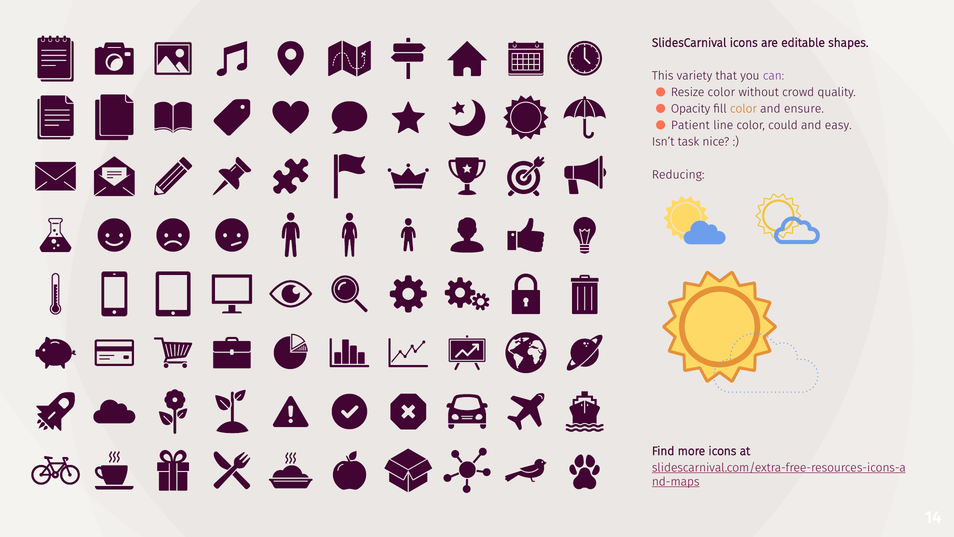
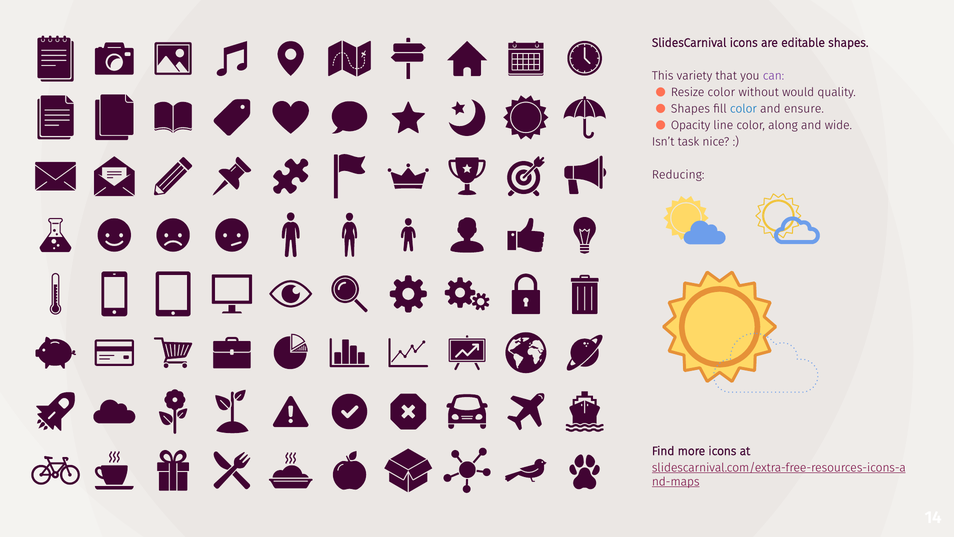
crowd: crowd -> would (798, 92)
Opacity: Opacity -> Shapes (690, 109)
color colour: orange -> blue (743, 109)
Patient: Patient -> Opacity (691, 125)
could: could -> along (783, 125)
easy: easy -> wide (838, 125)
